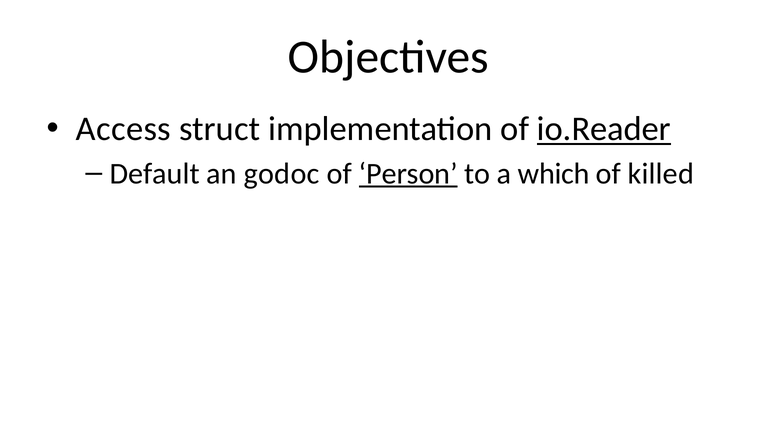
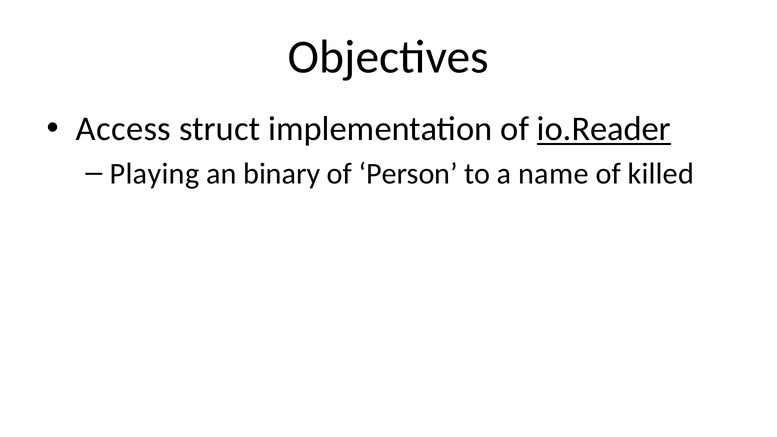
Default: Default -> Playing (155, 174)
godoc: godoc -> binary (282, 174)
Person underline: present -> none (408, 174)
which: which -> name (553, 174)
